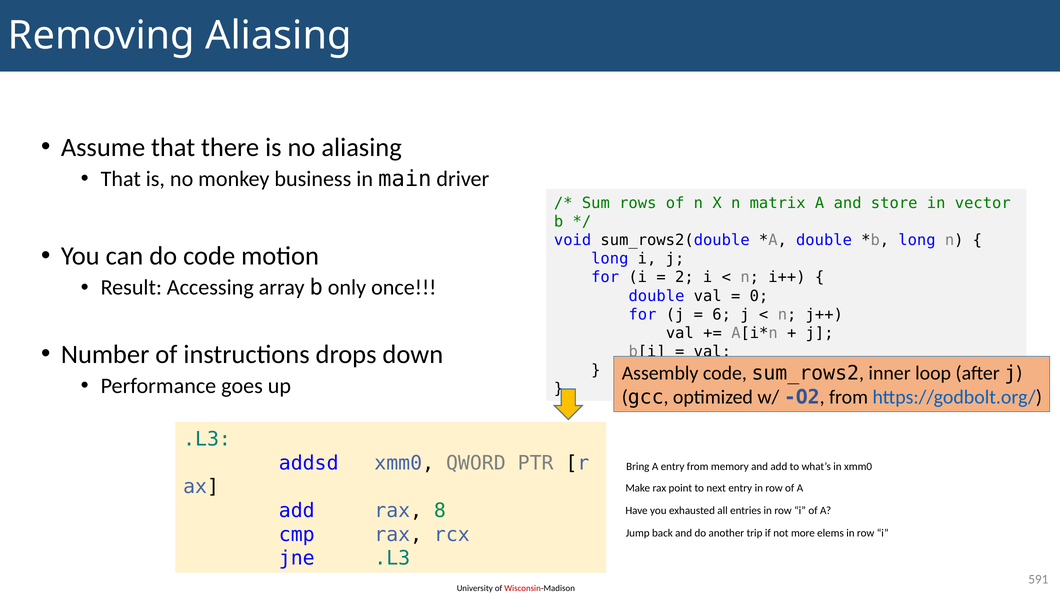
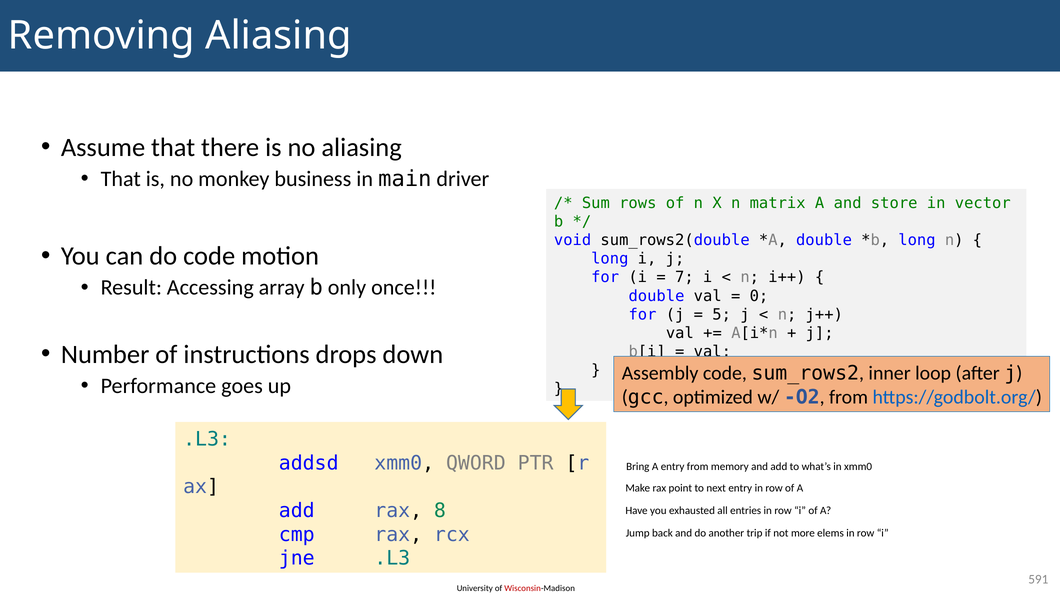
2: 2 -> 7 (684, 277)
6: 6 -> 5 (722, 315)
